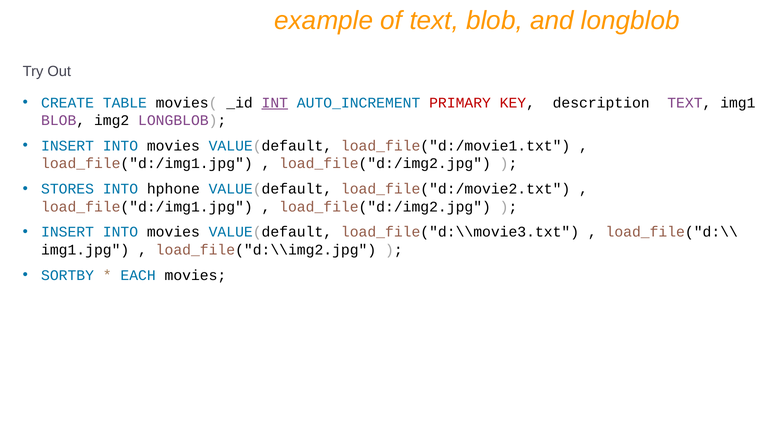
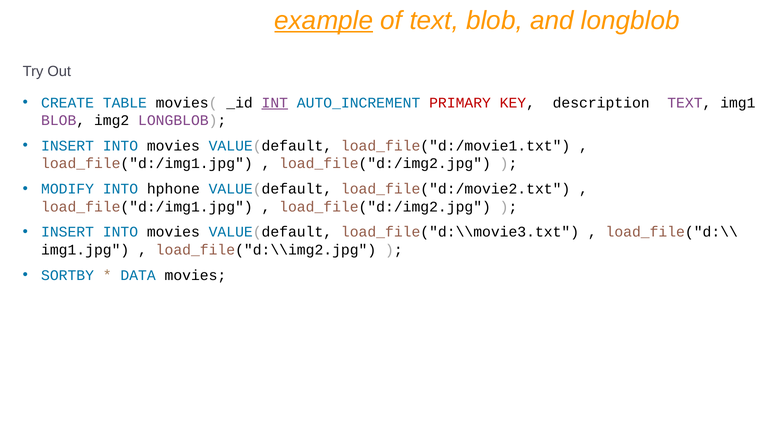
example underline: none -> present (324, 20)
STORES: STORES -> MODIFY (68, 189)
EACH: EACH -> DATA (138, 275)
